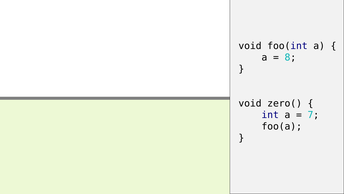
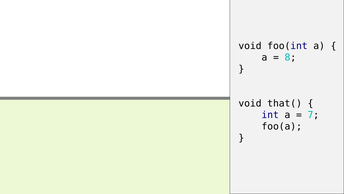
zero(: zero( -> that( (285, 103)
